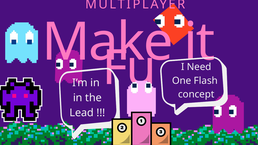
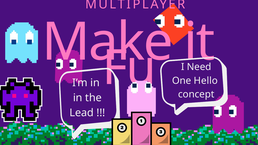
Flash: Flash -> Hello (206, 81)
